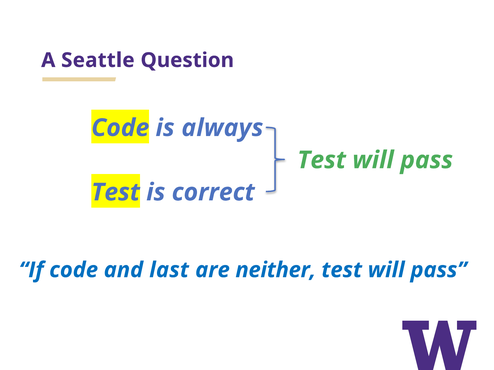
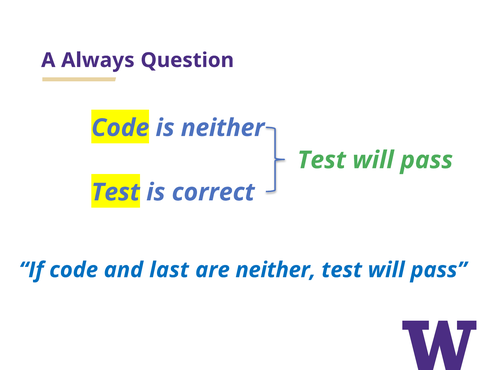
Seattle: Seattle -> Always (98, 60)
is always: always -> neither (223, 128)
